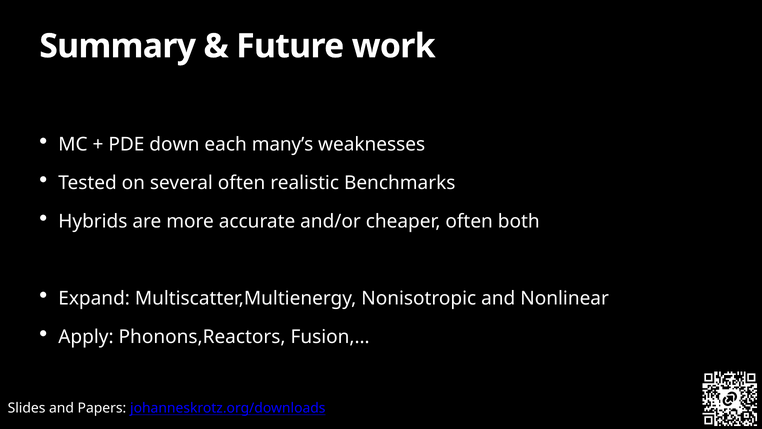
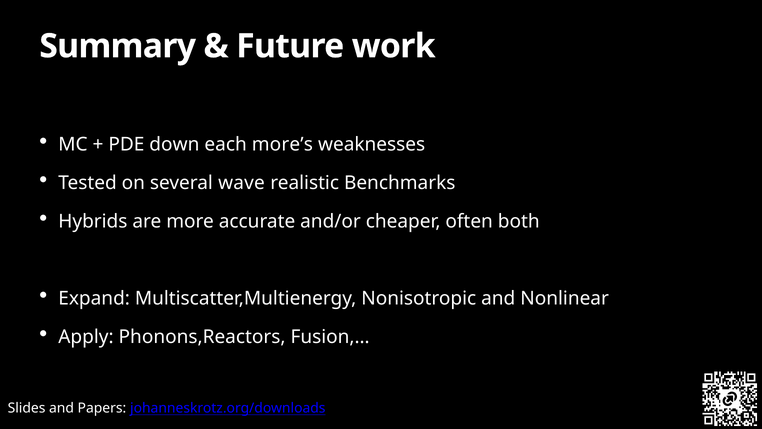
many’s: many’s -> more’s (282, 145)
several often: often -> wave (242, 183)
